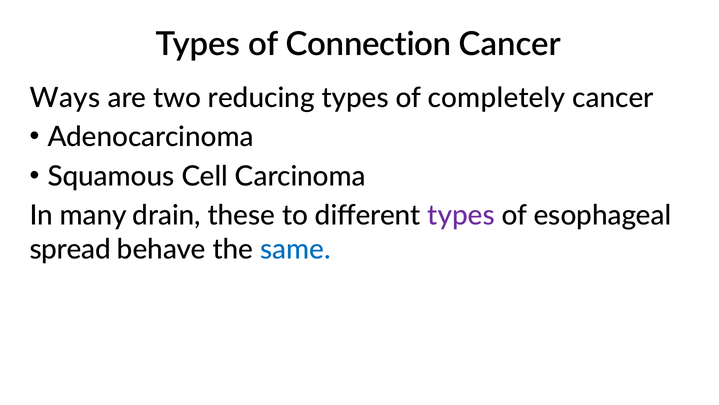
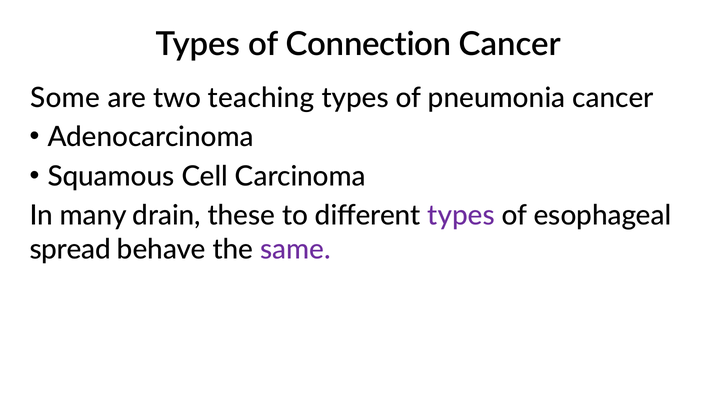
Ways: Ways -> Some (65, 98)
reducing: reducing -> teaching (261, 98)
completely: completely -> pneumonia (497, 98)
same colour: blue -> purple (295, 249)
